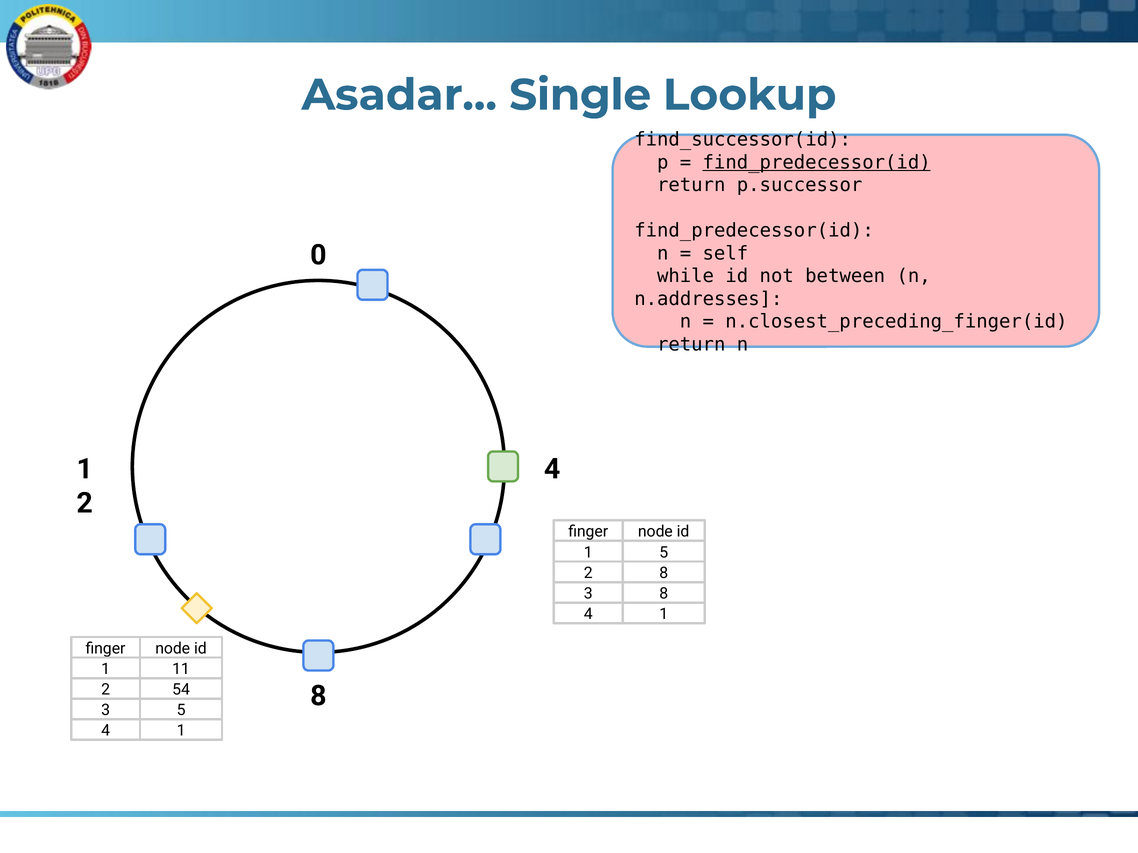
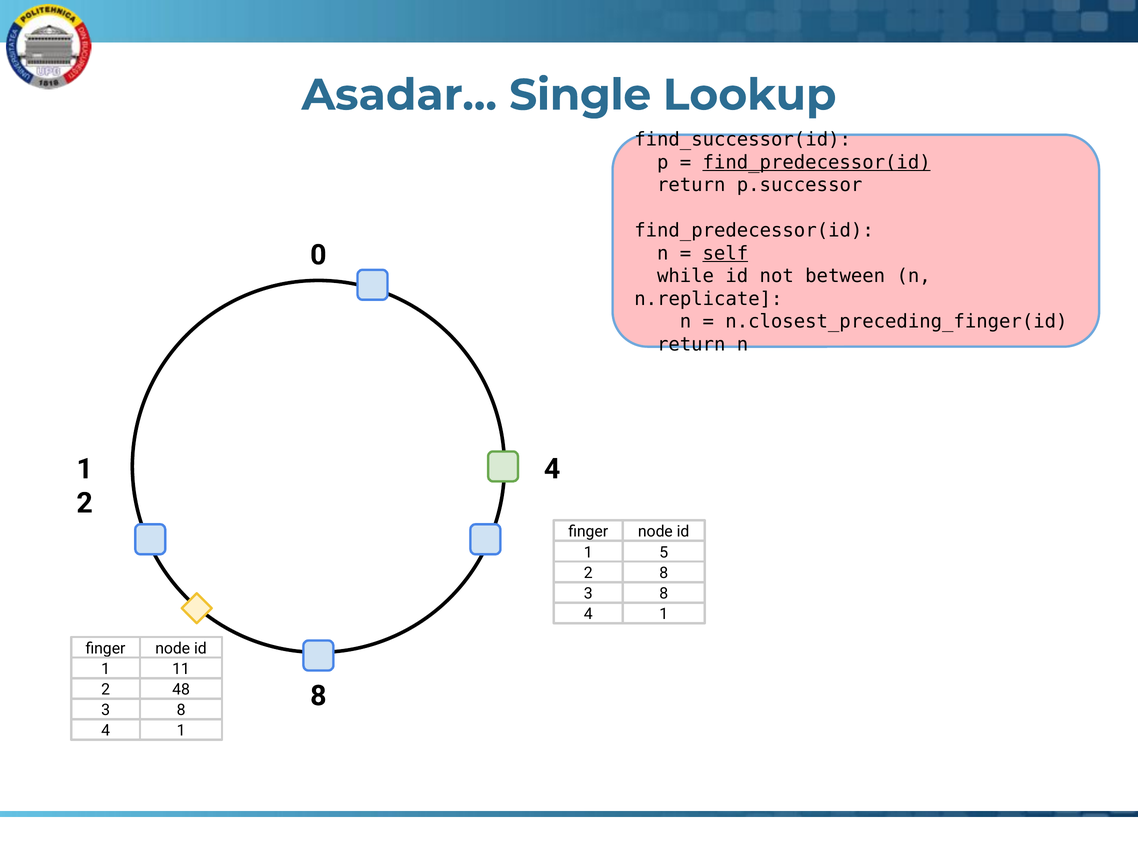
self underline: none -> present (725, 254)
n.addresses: n.addresses -> n.replicate (708, 299)
54: 54 -> 48 (181, 690)
5: 5 -> 8 (181, 710)
